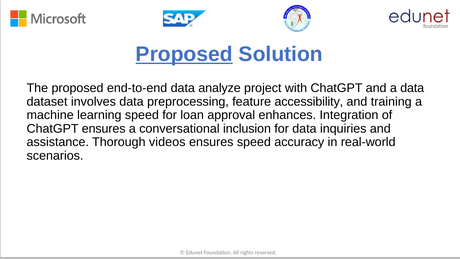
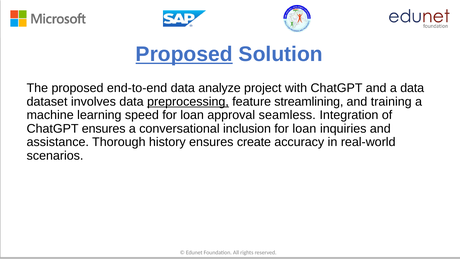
preprocessing underline: none -> present (188, 102)
accessibility: accessibility -> streamlining (309, 102)
enhances: enhances -> seamless (287, 115)
data: data -> loan (304, 128)
videos: videos -> history (167, 142)
ensures speed: speed -> create (254, 142)
